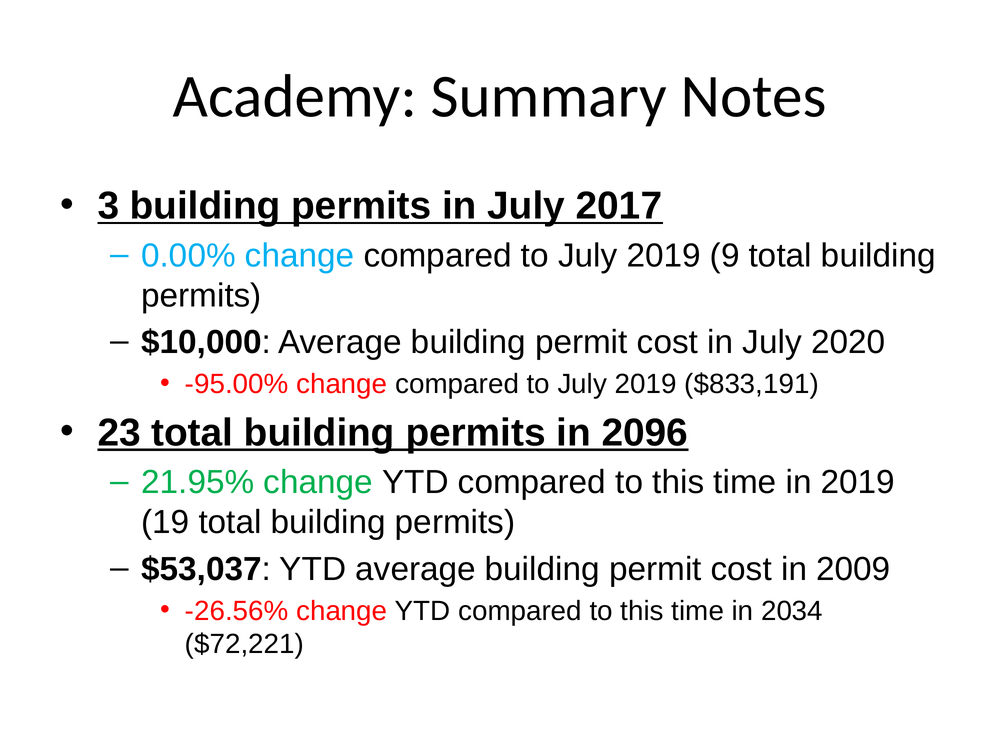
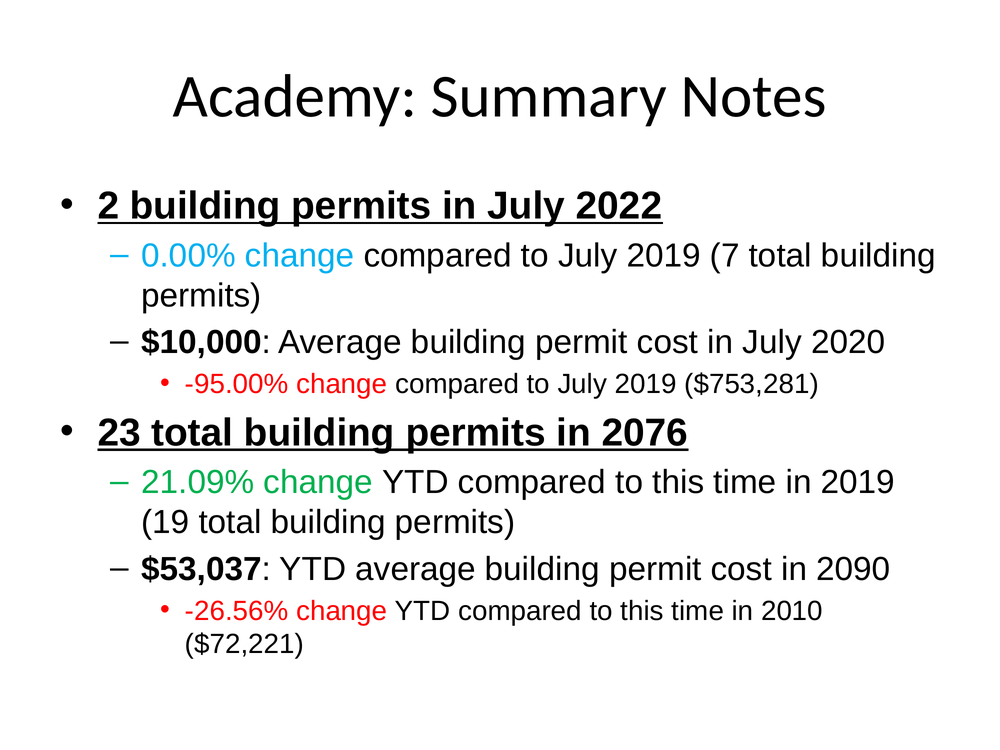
3: 3 -> 2 (108, 206)
2017: 2017 -> 2022 (619, 206)
9: 9 -> 7 (725, 256)
$833,191: $833,191 -> $753,281 (752, 384)
2096: 2096 -> 2076 (645, 433)
21.95%: 21.95% -> 21.09% (198, 482)
2009: 2009 -> 2090 (853, 569)
2034: 2034 -> 2010 (792, 611)
